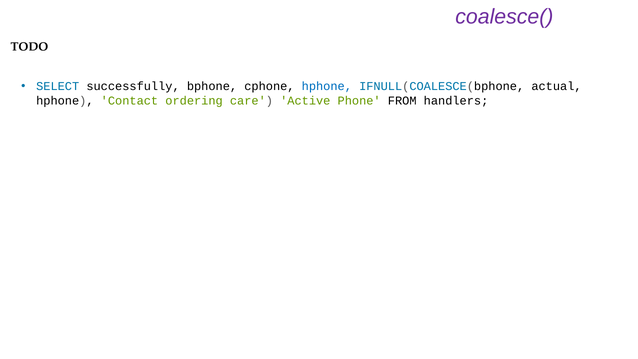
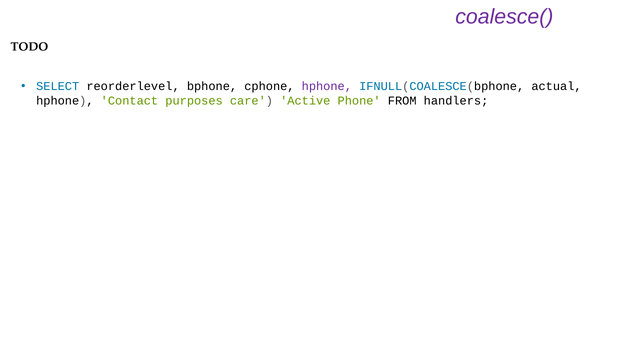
successfully: successfully -> reorderlevel (133, 86)
hphone colour: blue -> purple (327, 86)
ordering: ordering -> purposes (194, 101)
